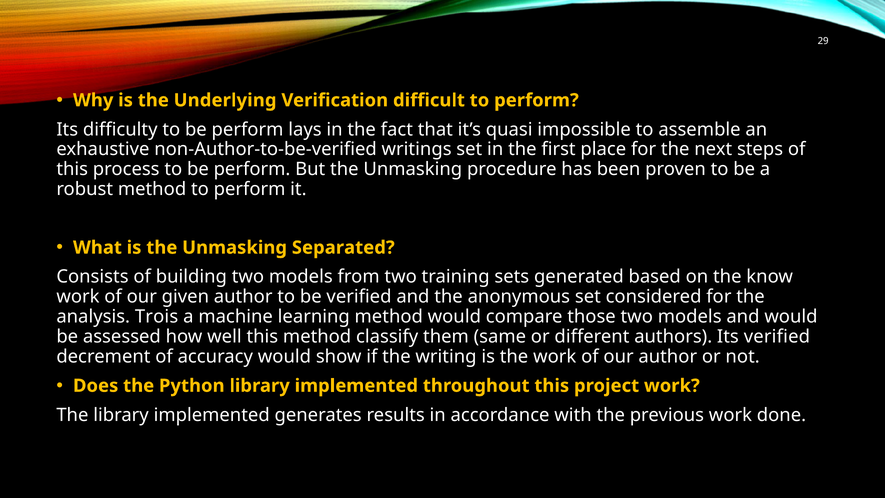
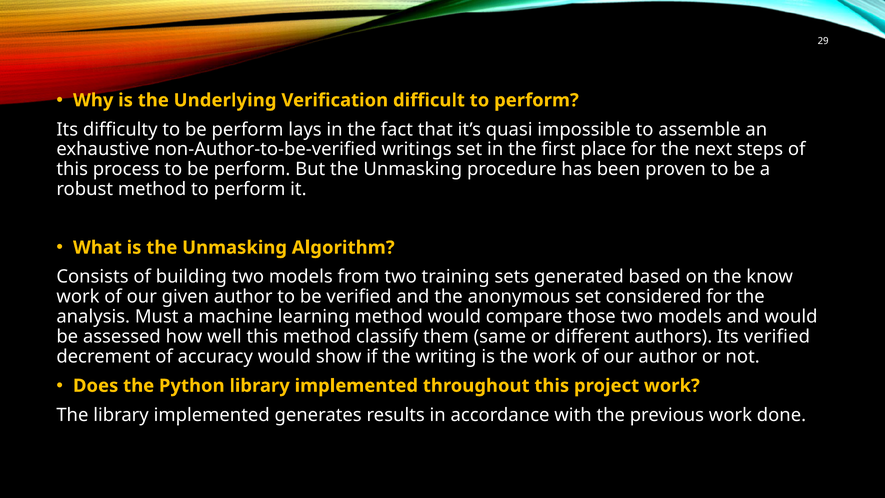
Separated: Separated -> Algorithm (343, 248)
Trois: Trois -> Must (157, 317)
